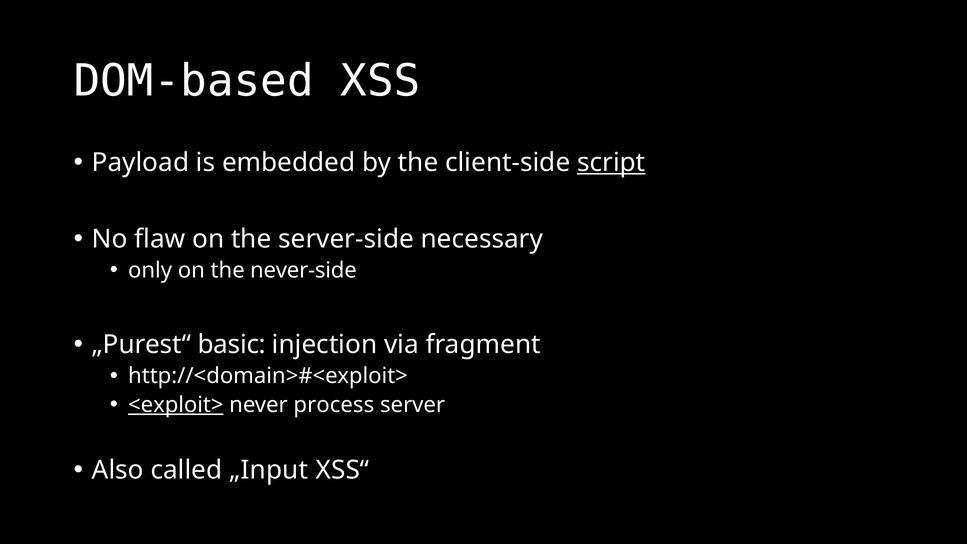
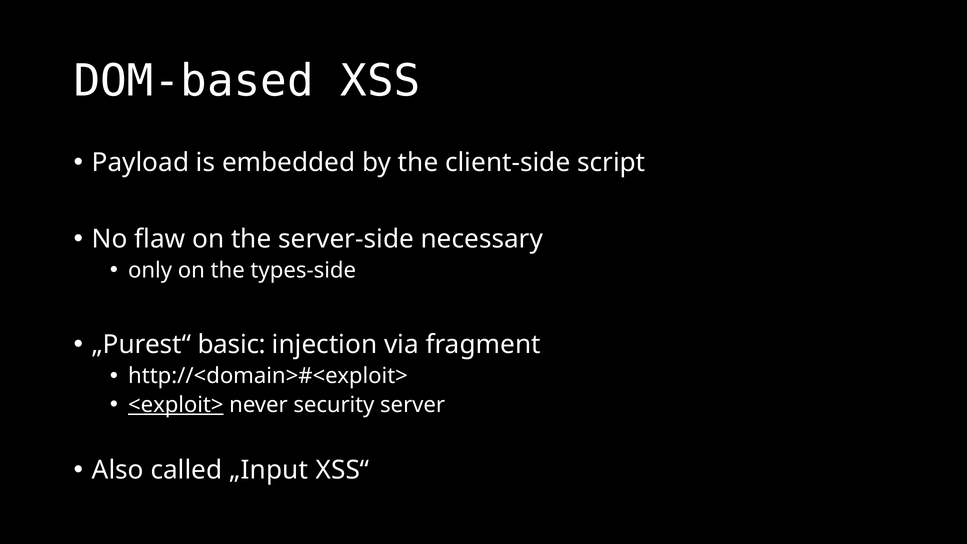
script underline: present -> none (611, 162)
never-side: never-side -> types-side (303, 270)
process: process -> security (334, 405)
